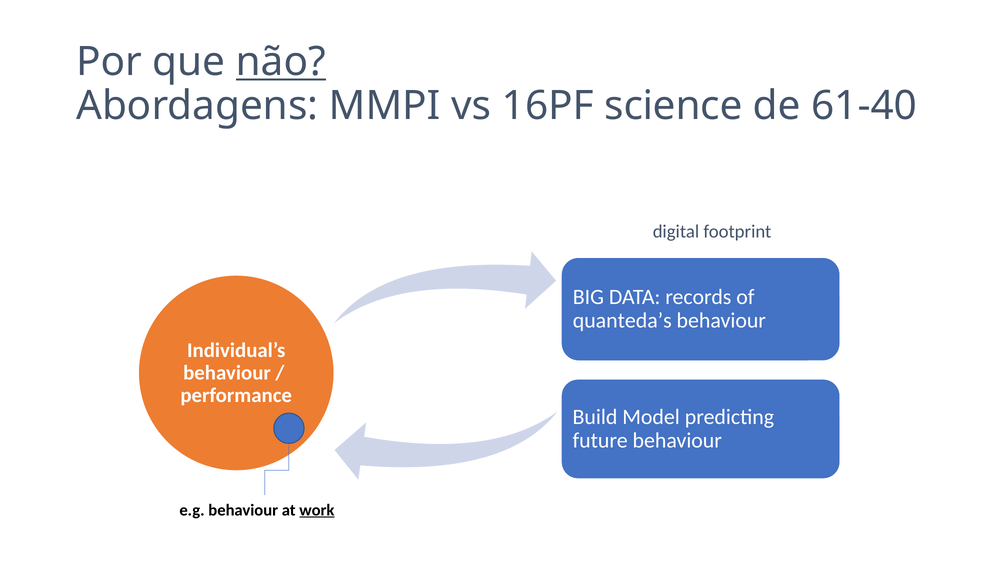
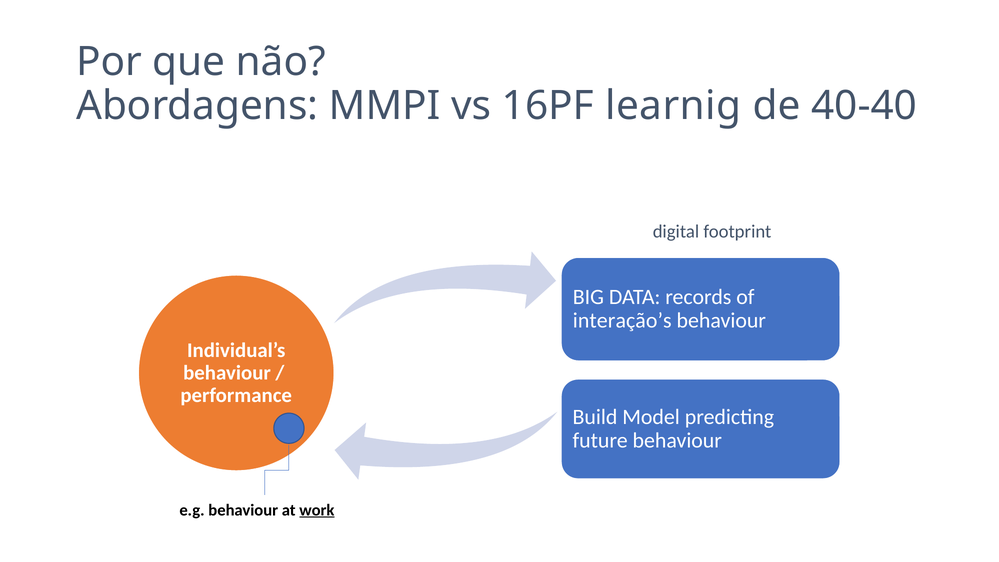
não underline: present -> none (281, 62)
science: science -> learnig (673, 106)
61-40: 61-40 -> 40-40 (864, 106)
quanteda’s: quanteda’s -> interação’s (622, 321)
